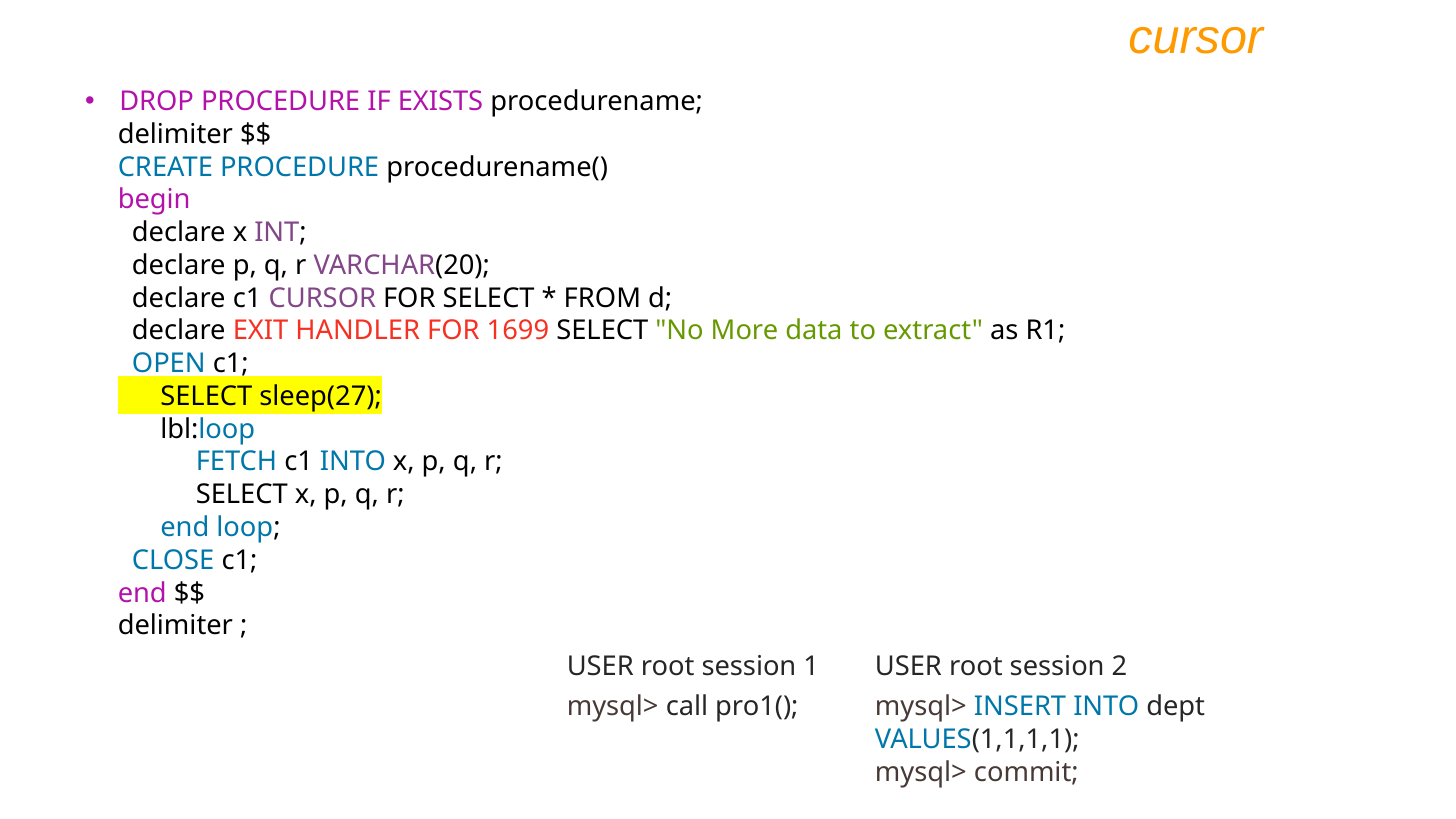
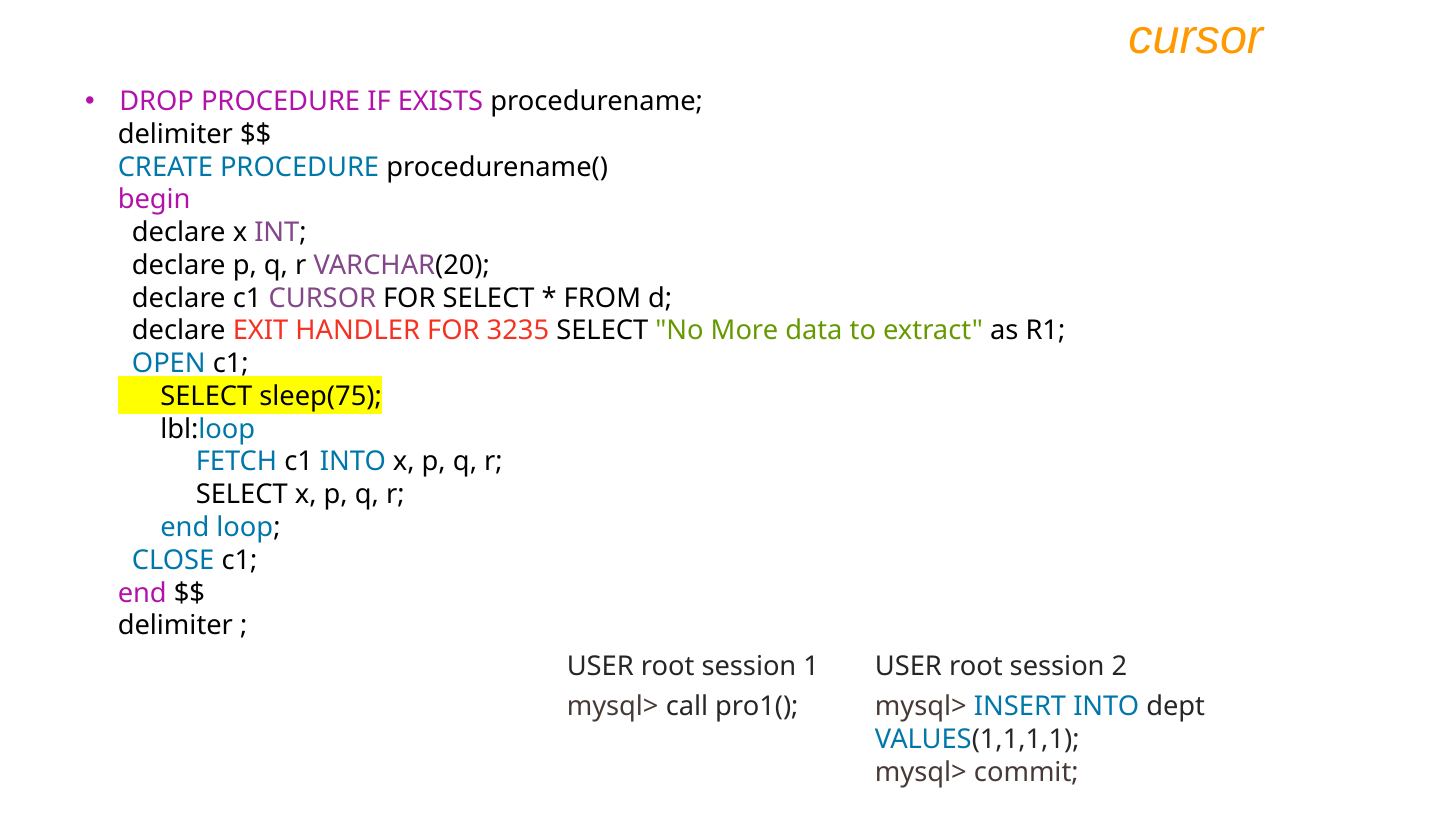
1699: 1699 -> 3235 (518, 331)
sleep(27: sleep(27 -> sleep(75 (321, 396)
